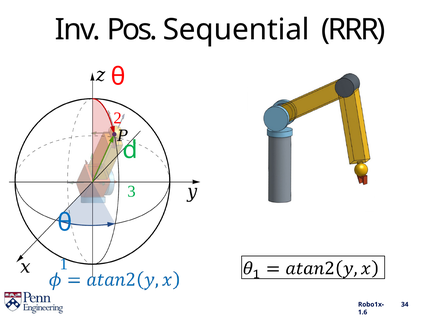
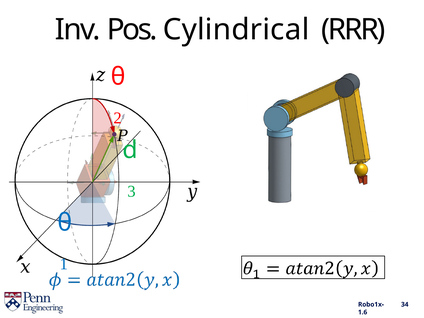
Sequential: Sequential -> Cylindrical (236, 30)
